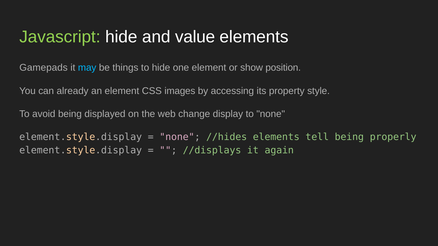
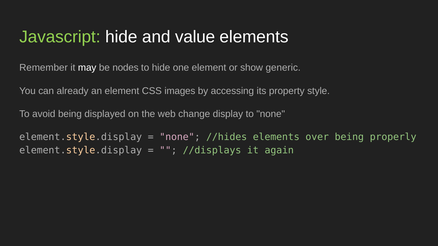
Gamepads: Gamepads -> Remember (44, 68)
may colour: light blue -> white (87, 68)
things: things -> nodes (125, 68)
position: position -> generic (283, 68)
tell: tell -> over (317, 137)
